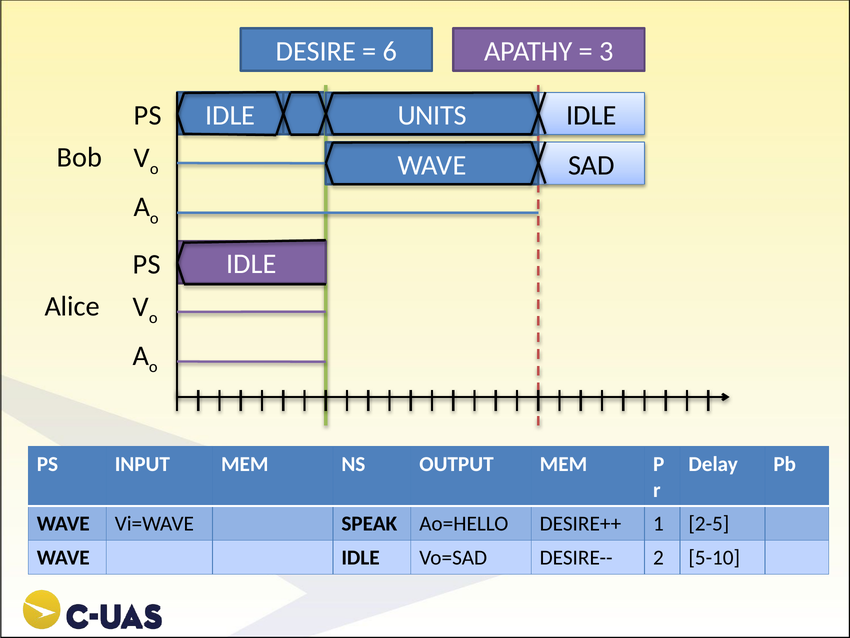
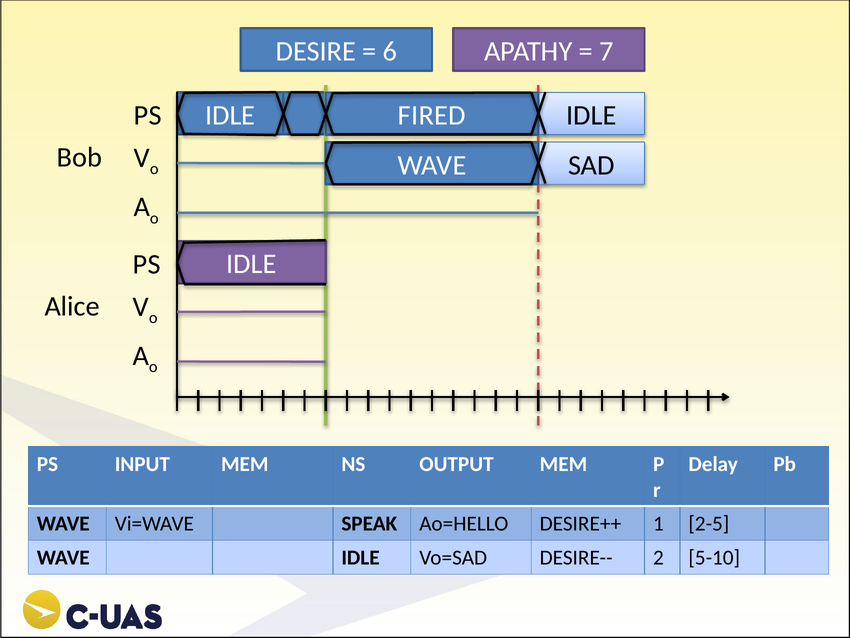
3: 3 -> 7 (606, 52)
UNITS: UNITS -> FIRED (432, 116)
